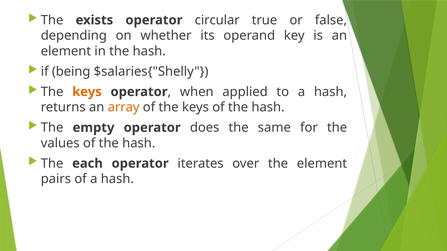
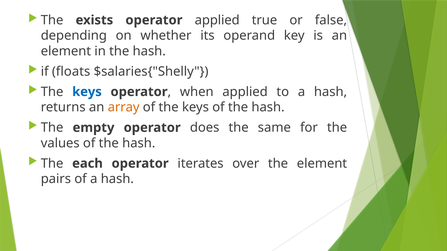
operator circular: circular -> applied (217, 20)
being: being -> floats (71, 72)
keys colour: orange -> blue (87, 92)
